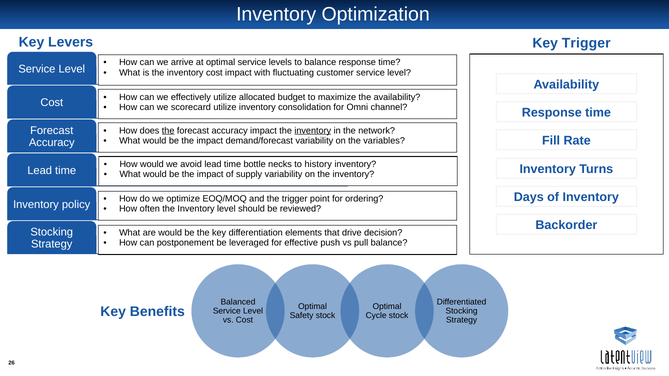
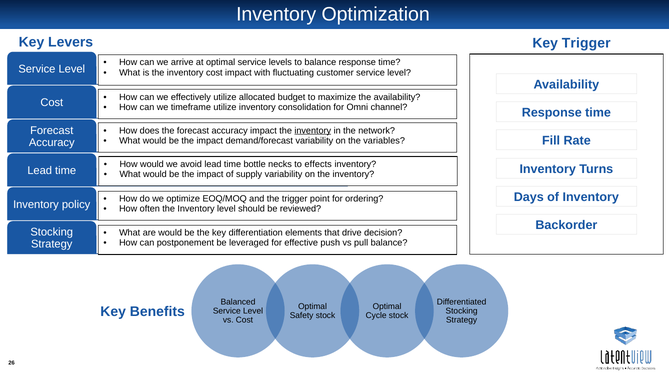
scorecard: scorecard -> timeframe (191, 107)
the underline: present -> none (168, 131)
history: history -> effects (318, 164)
